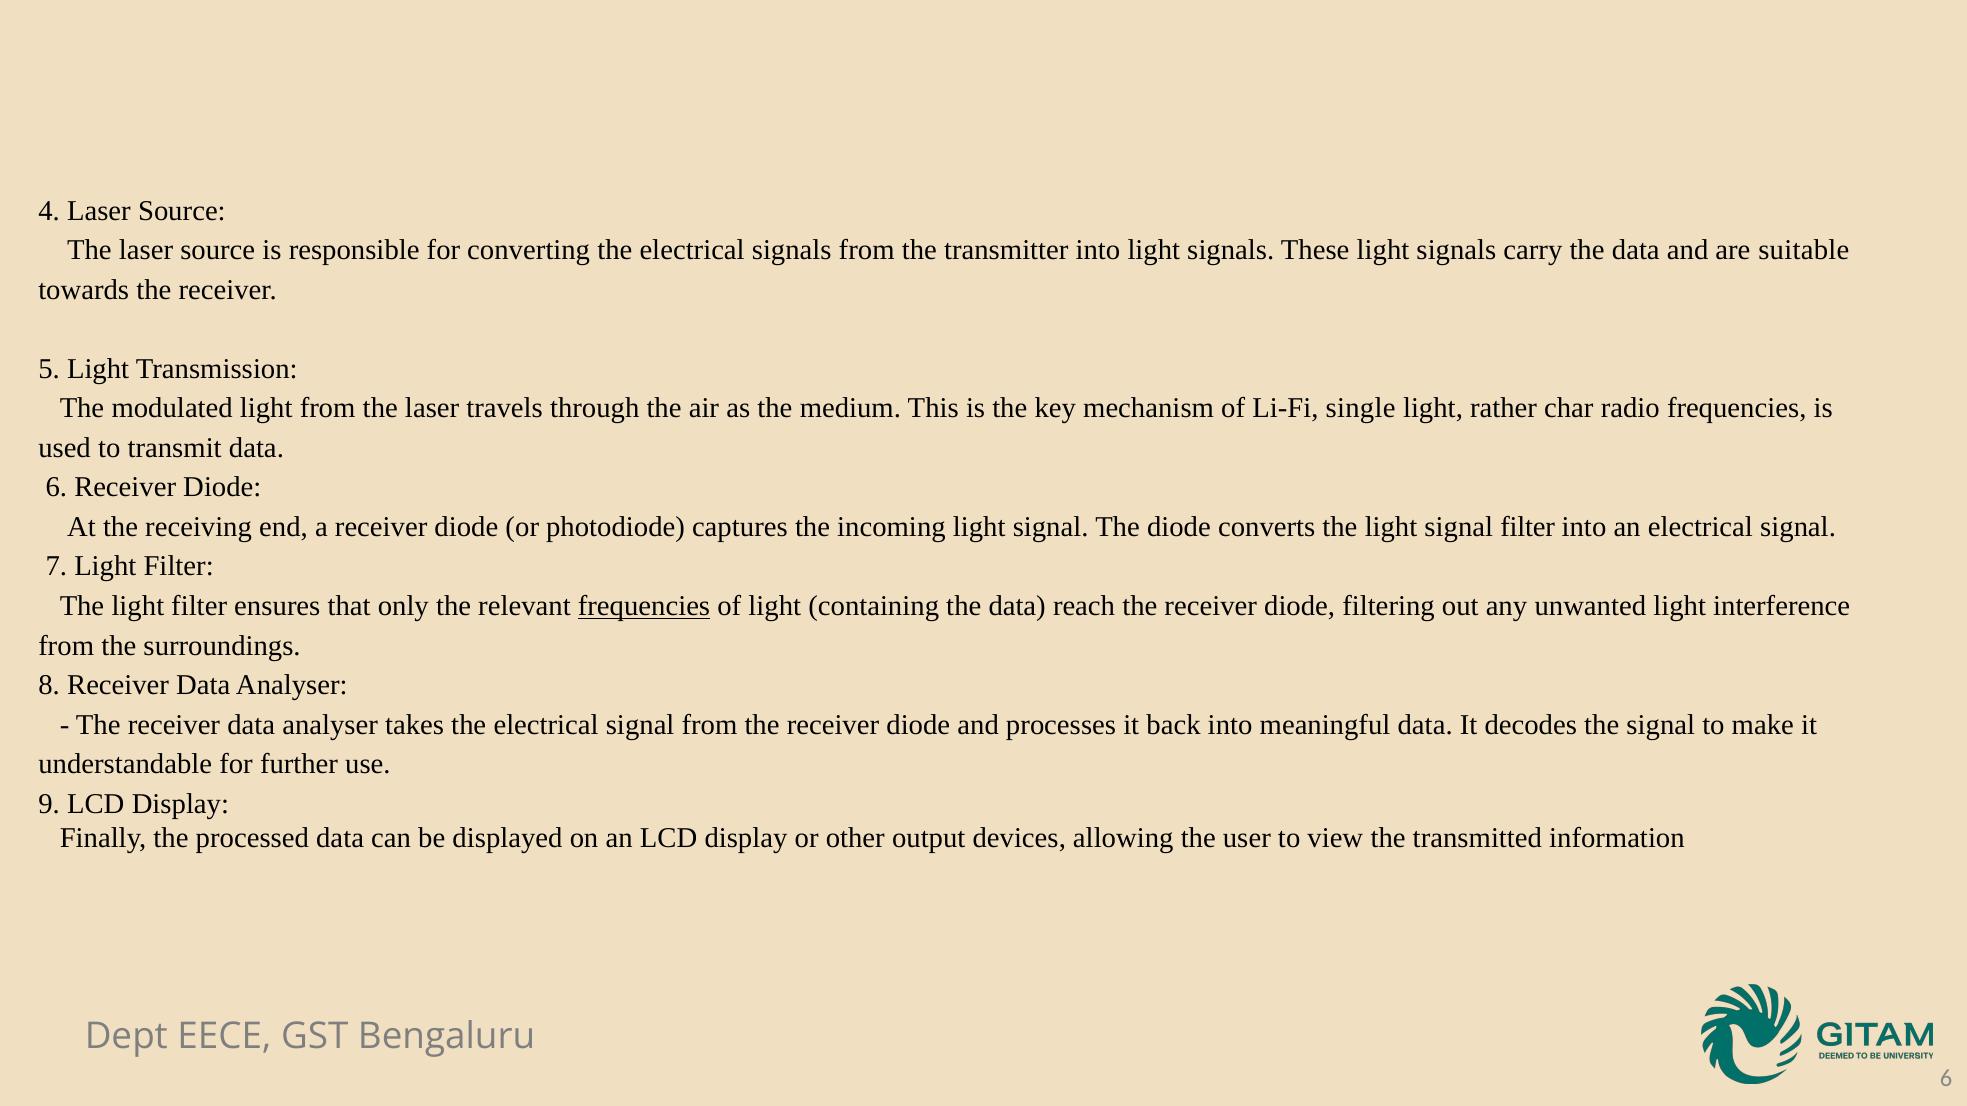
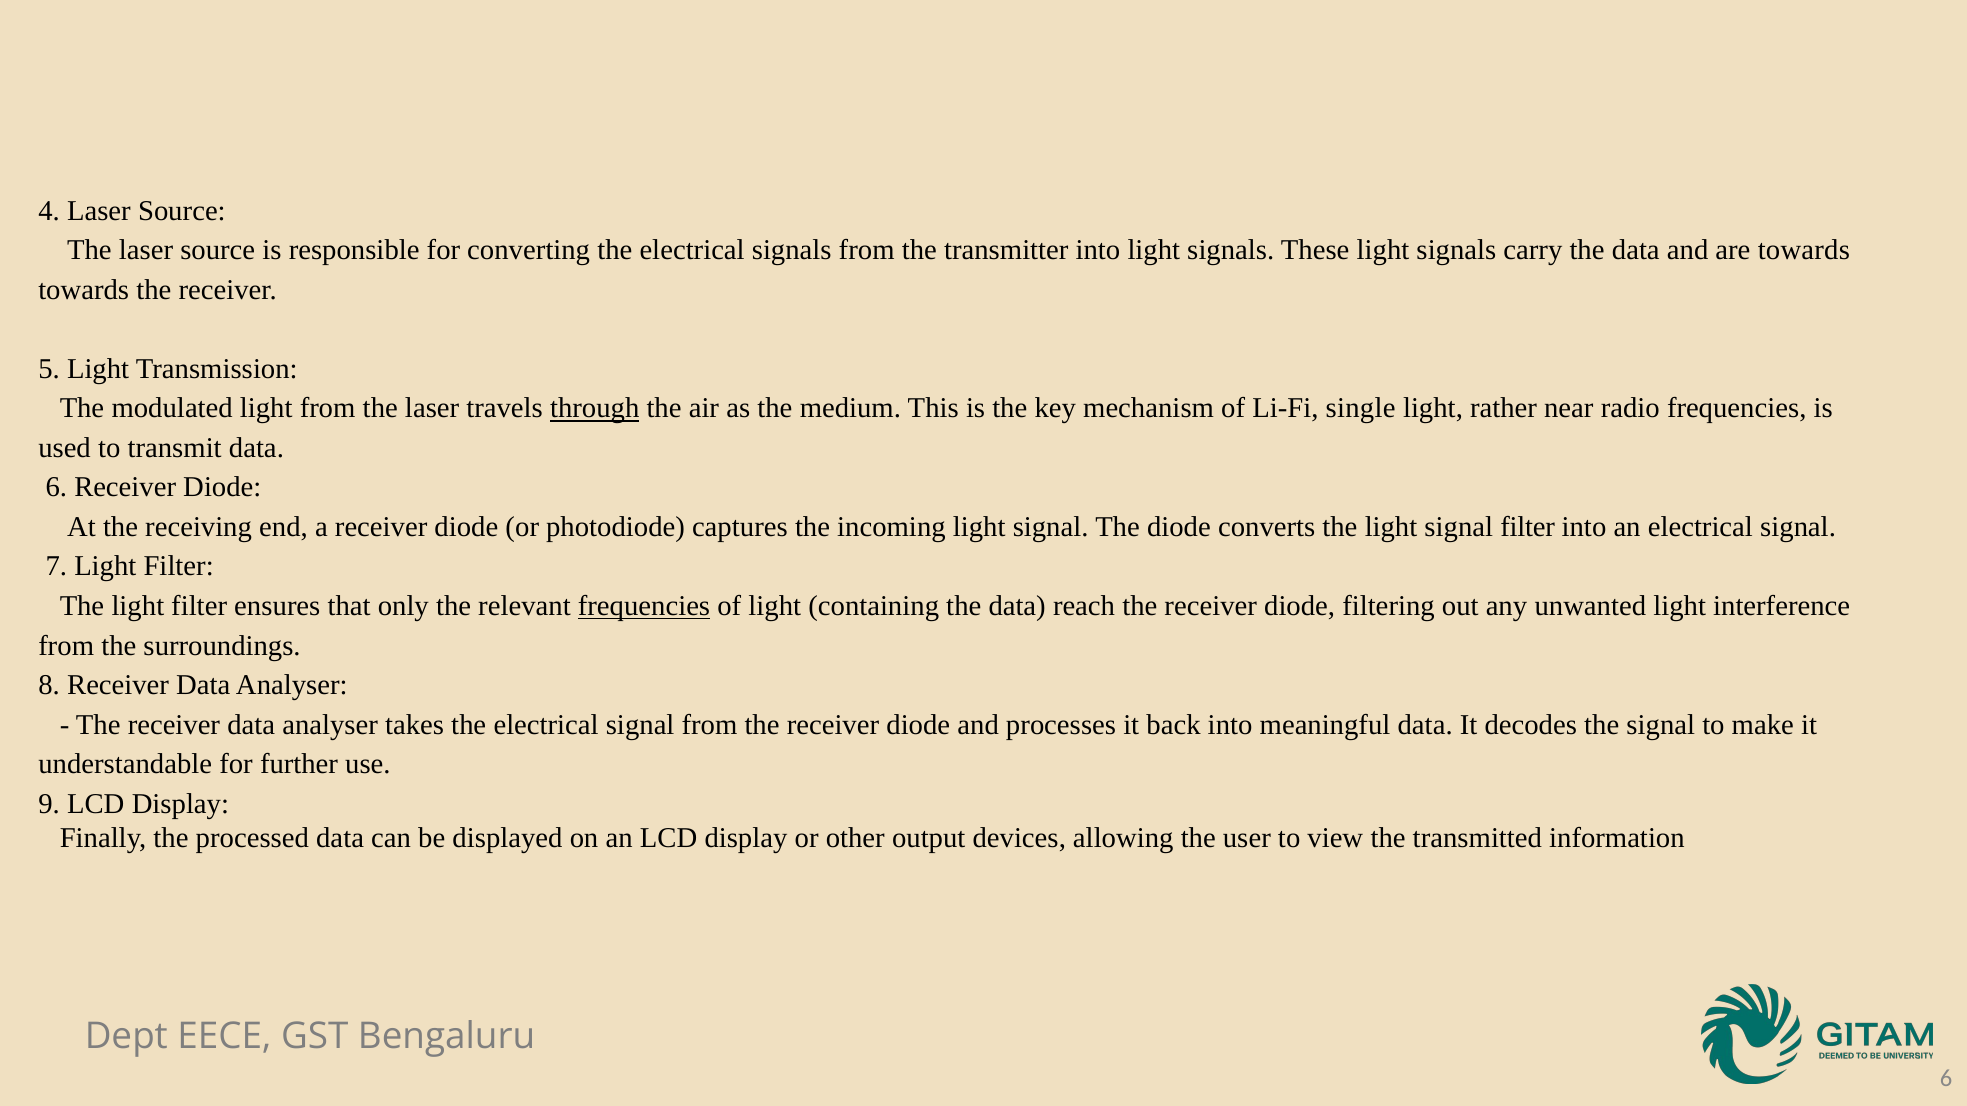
are suitable: suitable -> towards (1804, 250)
through underline: none -> present (595, 409)
char: char -> near (1569, 409)
